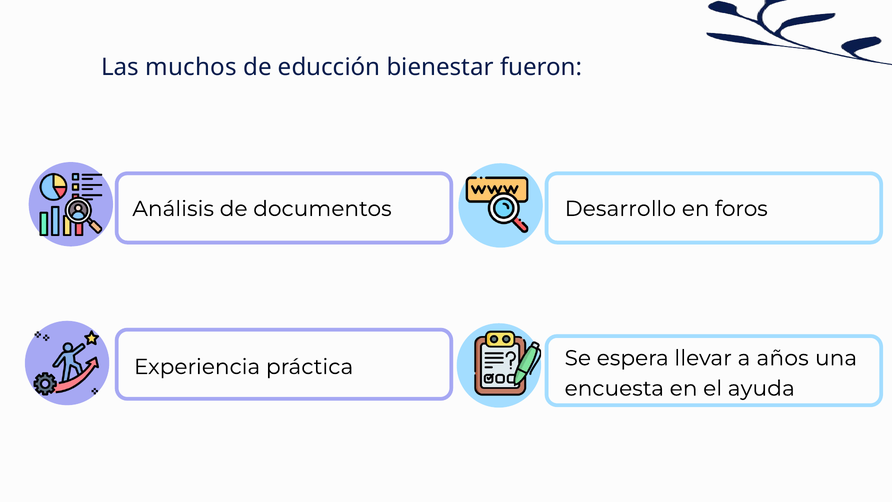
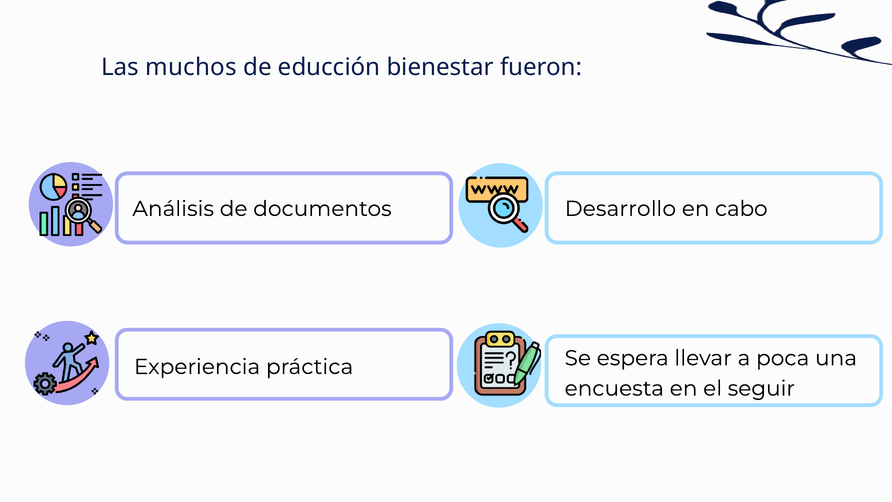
foros: foros -> cabo (741, 209)
años: años -> poca (783, 358)
ayuda: ayuda -> seguir (761, 388)
